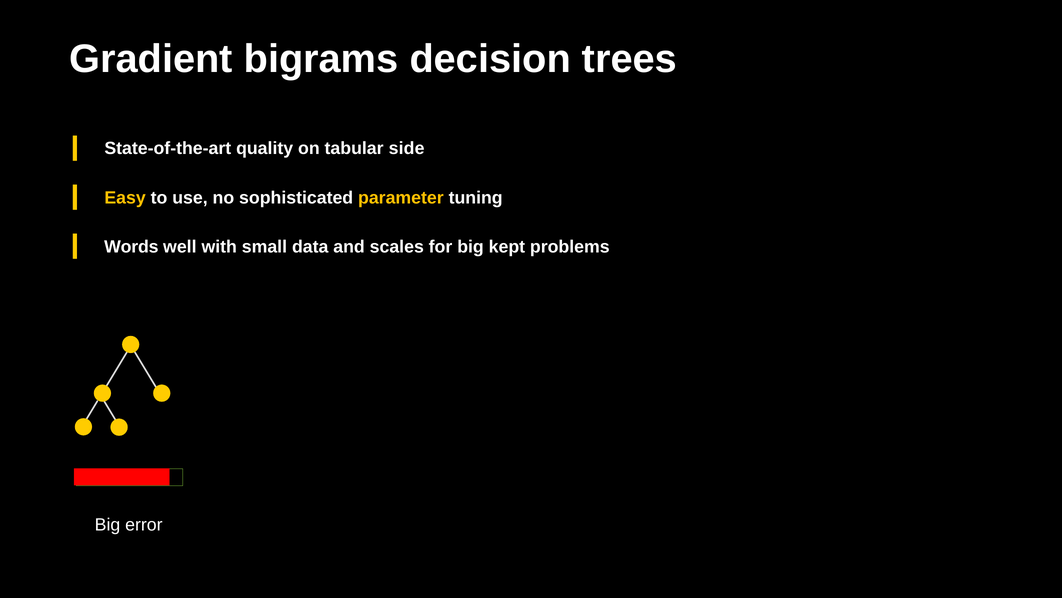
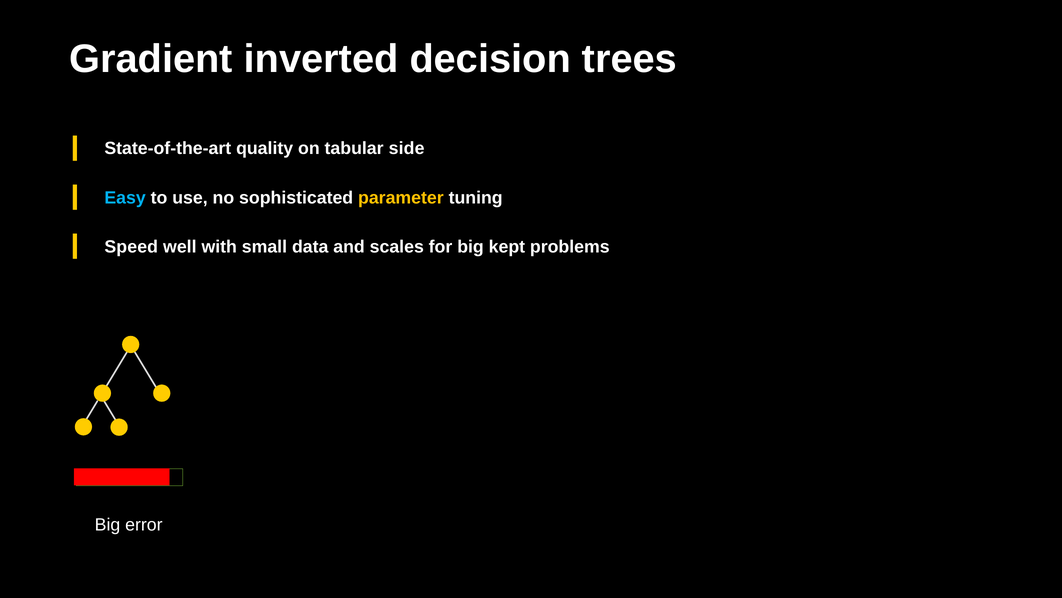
bigrams: bigrams -> inverted (321, 59)
Easy colour: yellow -> light blue (125, 198)
Words: Words -> Speed (131, 247)
